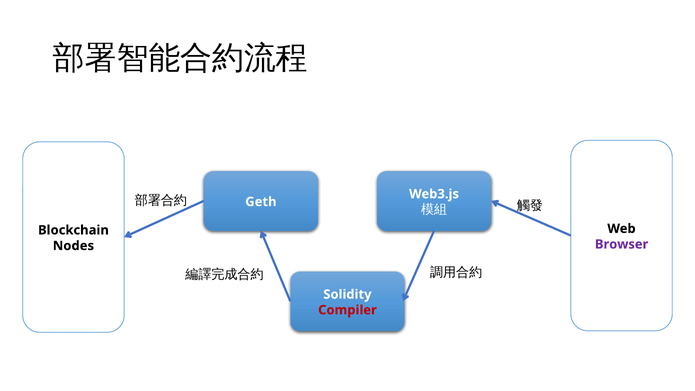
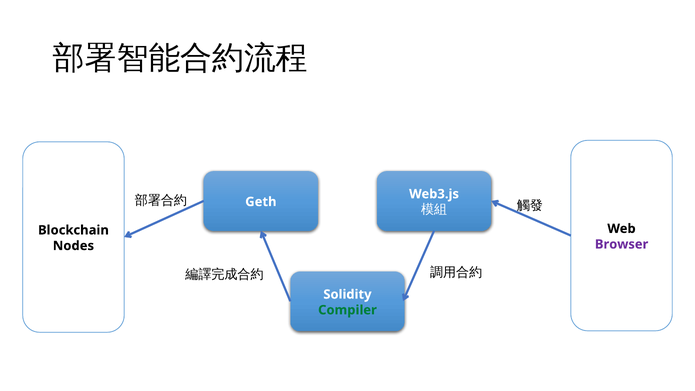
Compiler colour: red -> green (347, 310)
